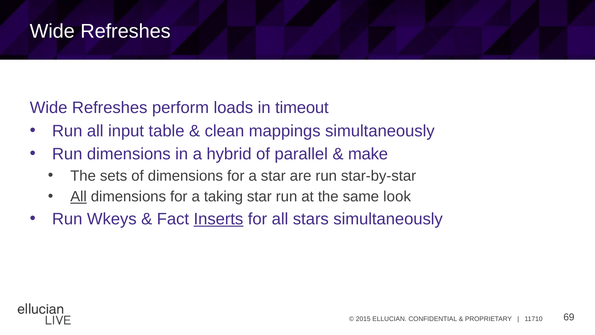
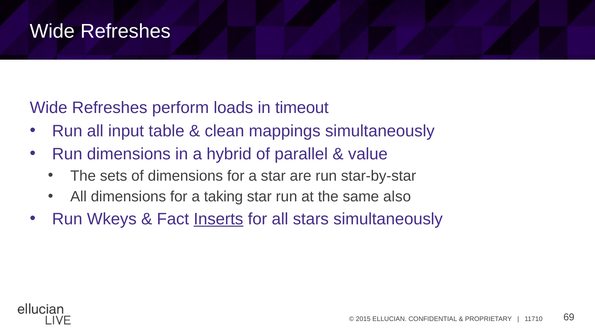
make: make -> value (368, 154)
All underline: present -> none (78, 197)
look: look -> also (397, 197)
